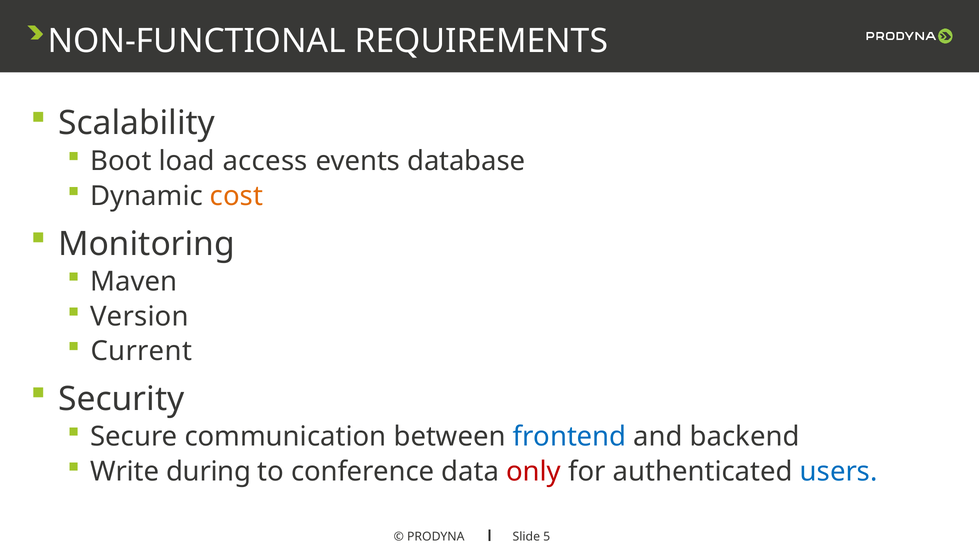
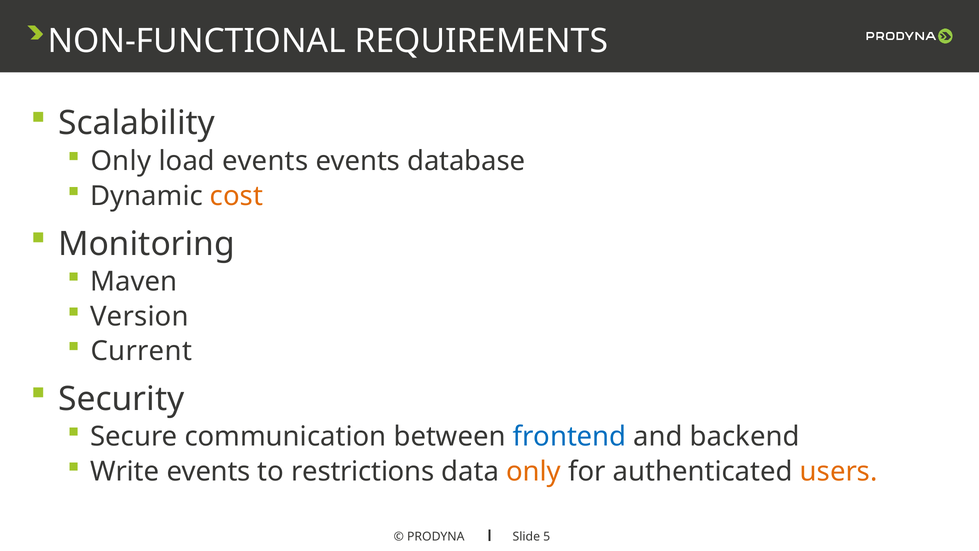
Boot: Boot -> Only (121, 161)
load access: access -> events (265, 161)
Write during: during -> events (209, 471)
conference: conference -> restrictions (363, 471)
only colour: red -> orange (534, 471)
users colour: blue -> orange (839, 471)
